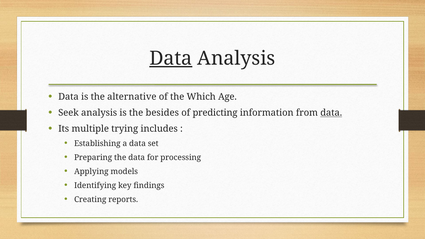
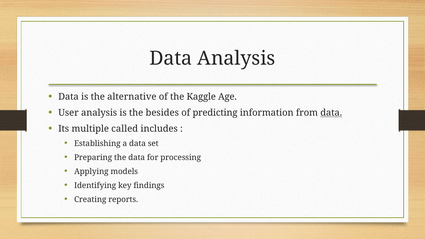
Data underline: present -> none (171, 58)
Which: Which -> Kaggle (201, 97)
Seek: Seek -> User (68, 113)
trying: trying -> called (125, 129)
